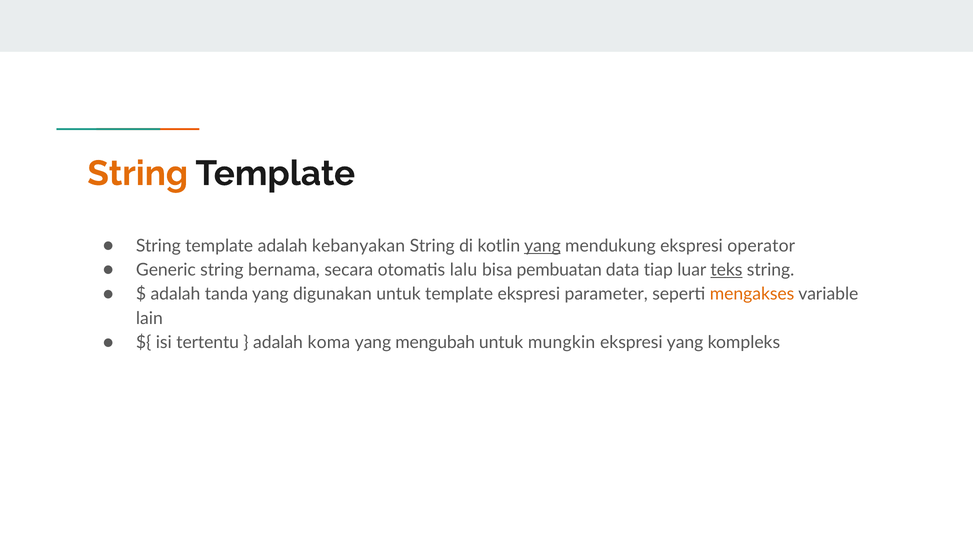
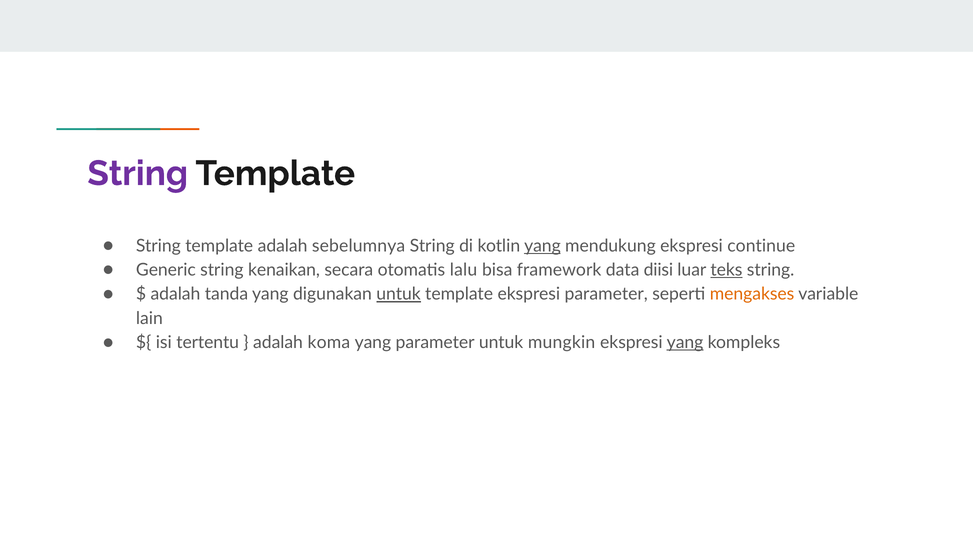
String colour: orange -> purple (138, 174)
kebanyakan: kebanyakan -> sebelumnya (359, 246)
operator: operator -> continue (761, 246)
bernama: bernama -> kenaikan (284, 270)
pembuatan: pembuatan -> framework (559, 270)
tiap: tiap -> diisi (658, 270)
untuk underline: none -> present (399, 294)
yang mengubah: mengubah -> parameter (435, 343)
yang underline: none -> present (685, 343)
